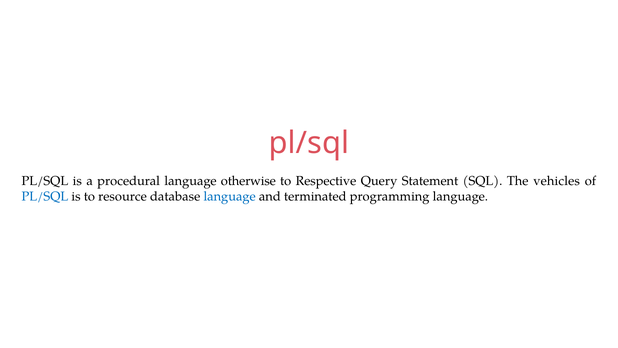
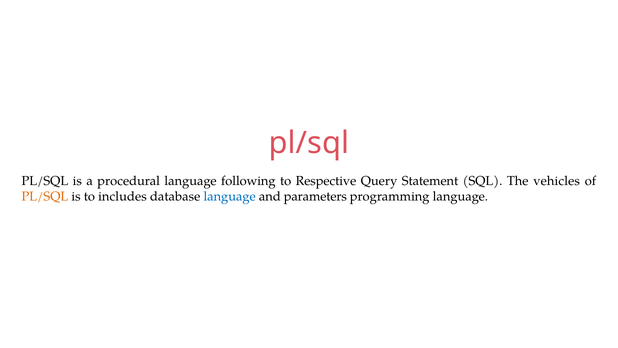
otherwise: otherwise -> following (248, 181)
PL/SQL colour: blue -> orange (45, 196)
resource: resource -> includes (122, 196)
terminated: terminated -> parameters (315, 196)
